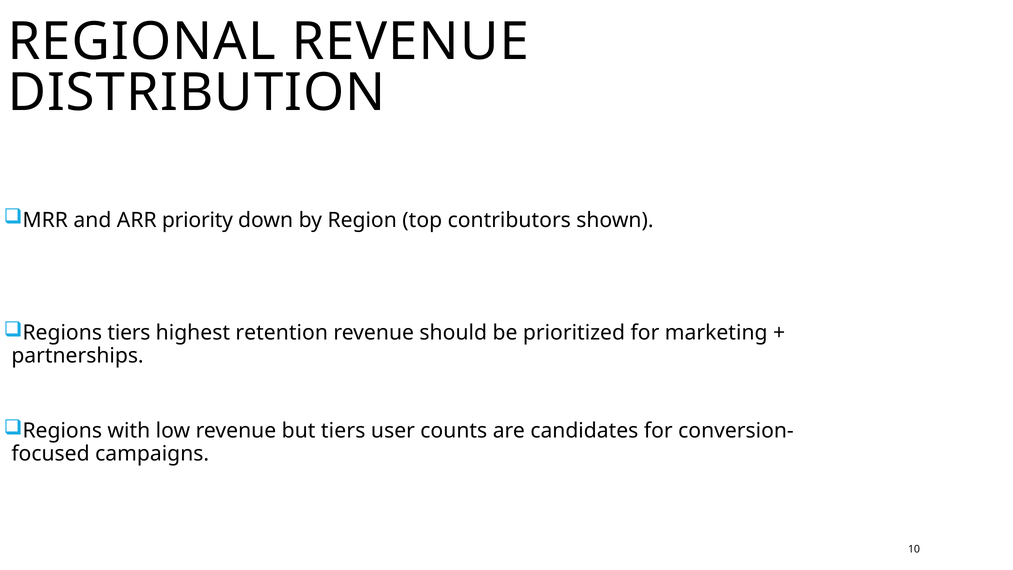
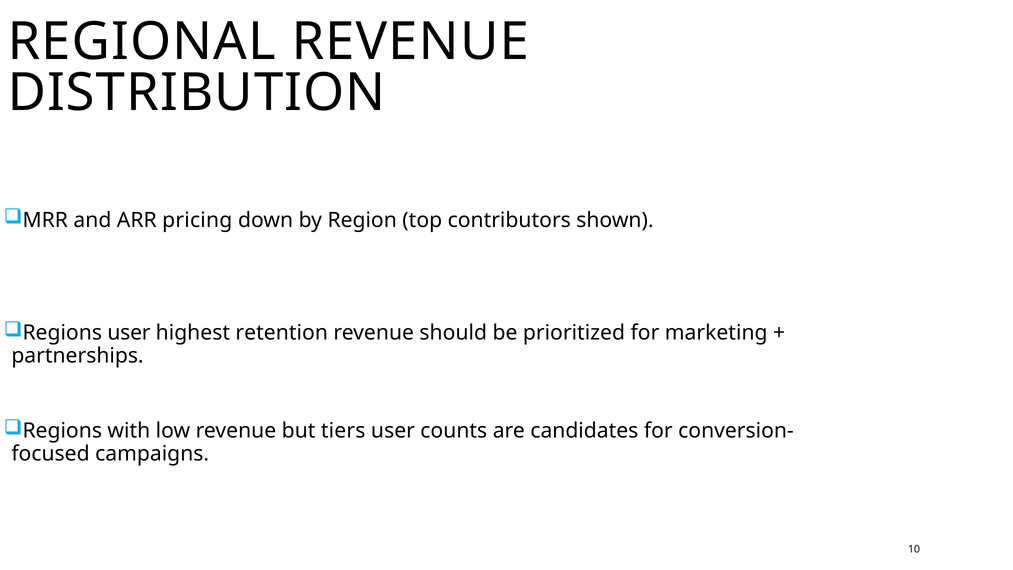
priority: priority -> pricing (197, 220)
Regions tiers: tiers -> user (129, 333)
